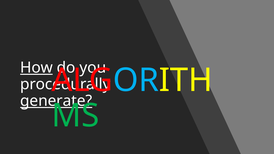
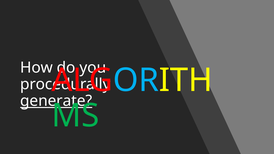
How underline: present -> none (36, 68)
